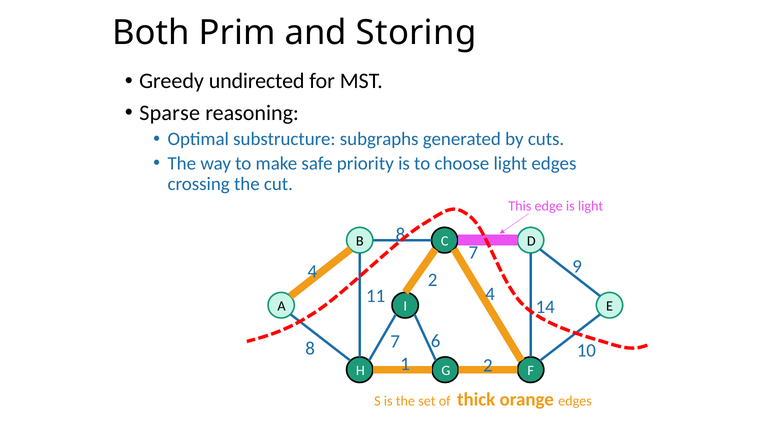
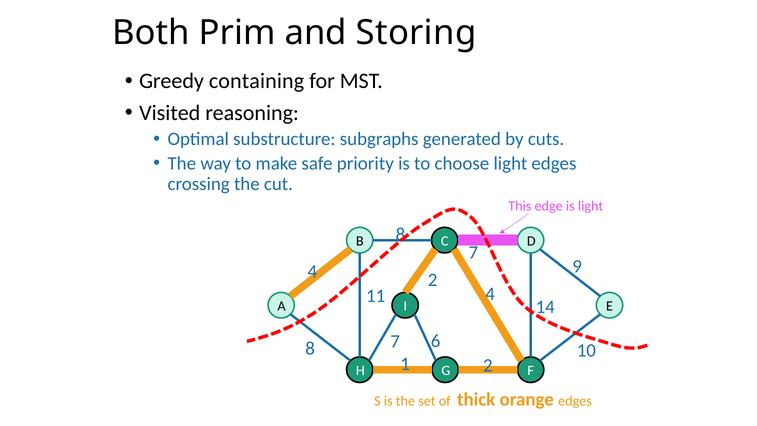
undirected: undirected -> containing (257, 81)
Sparse: Sparse -> Visited (170, 113)
